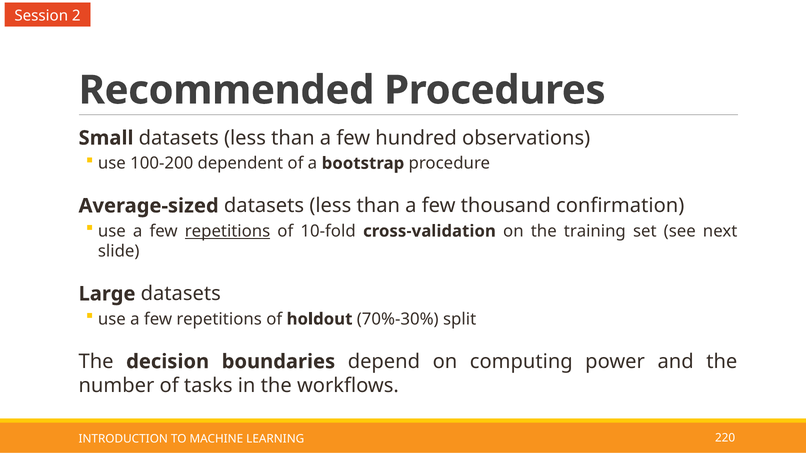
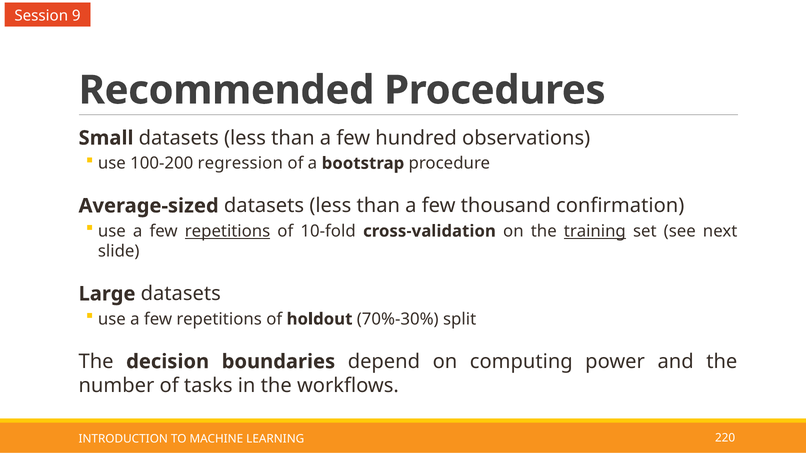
2: 2 -> 9 (76, 16)
dependent: dependent -> regression (240, 163)
training underline: none -> present (595, 231)
